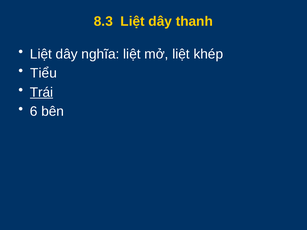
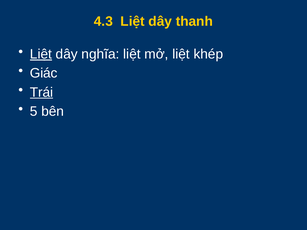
8.3: 8.3 -> 4.3 (103, 21)
Liệt underline: none -> present (41, 54)
Tiểu: Tiểu -> Giác (44, 73)
6: 6 -> 5 (34, 111)
